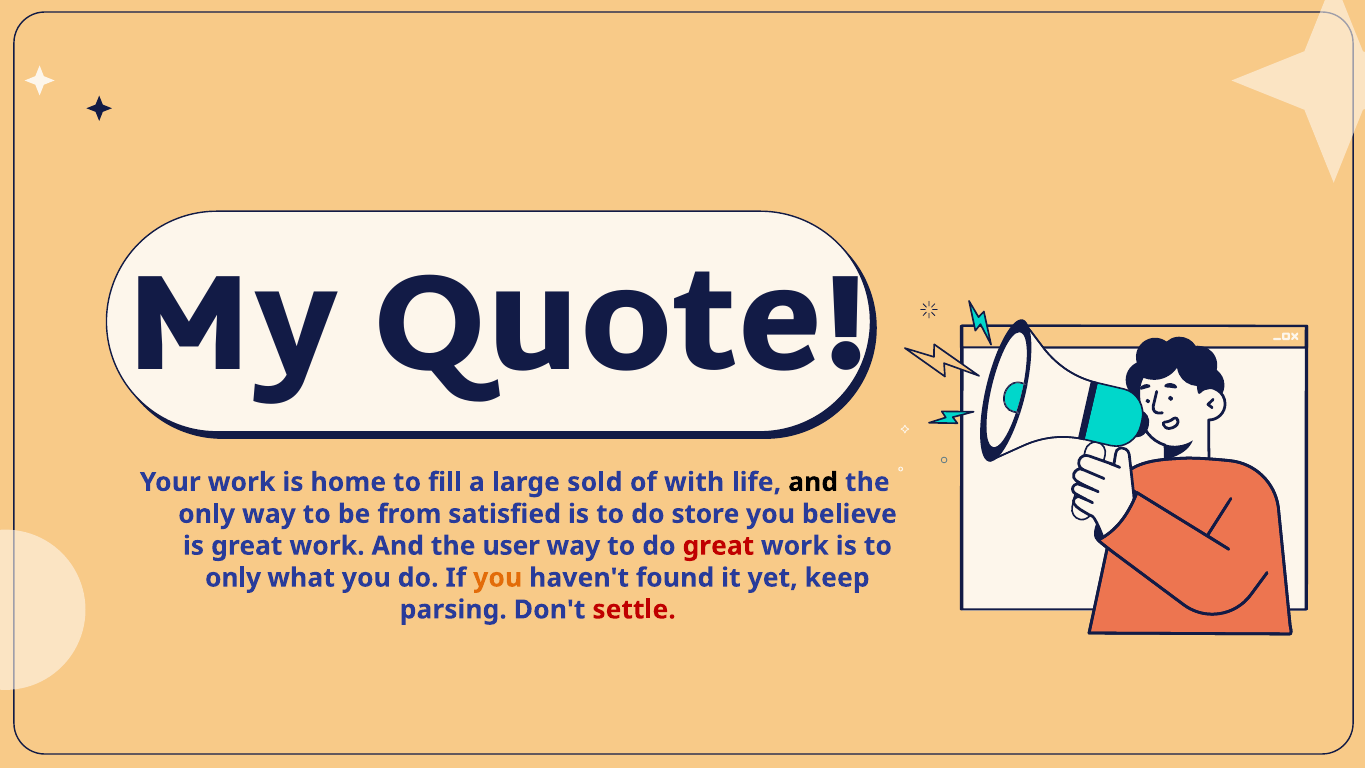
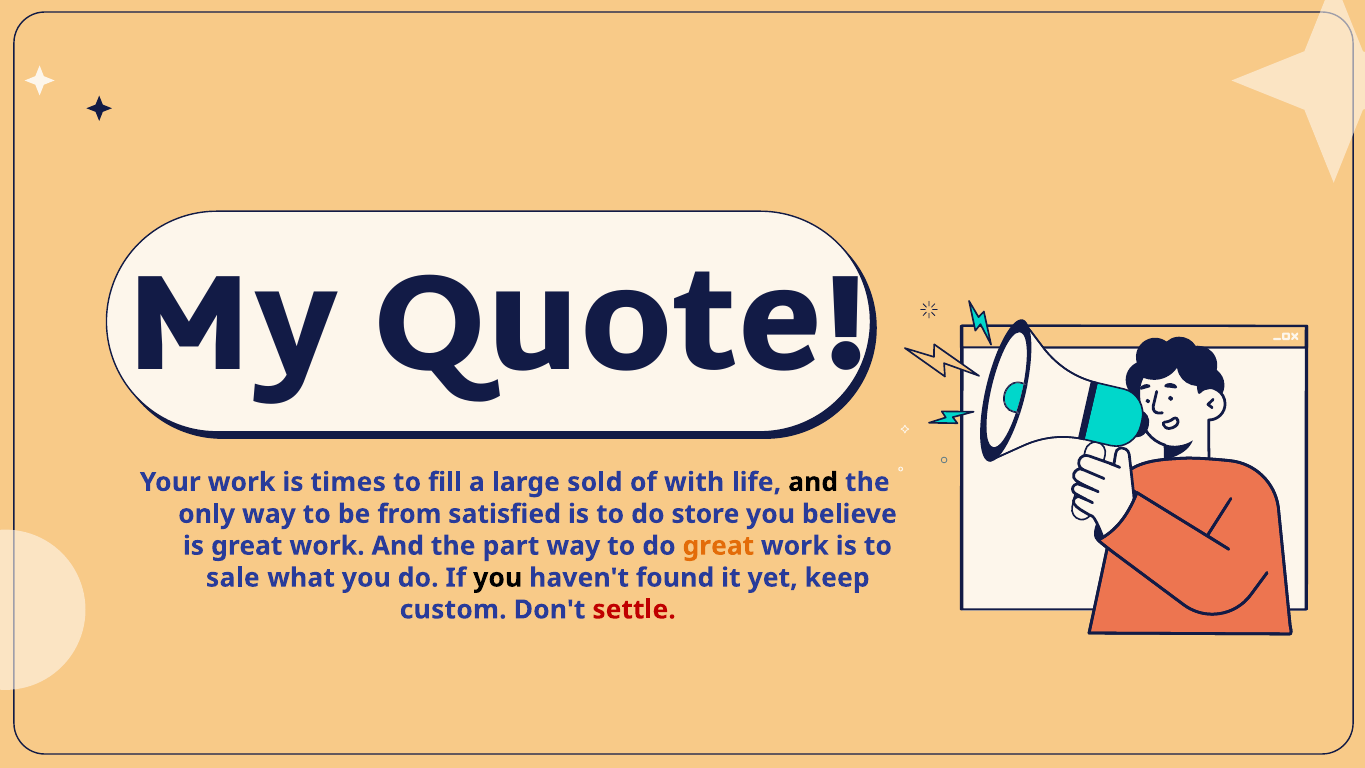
home: home -> times (348, 482)
user: user -> part (511, 546)
great colour: red -> orange (718, 546)
only: only -> sale (233, 578)
you colour: orange -> black (498, 578)
parsing: parsing -> custom (453, 610)
